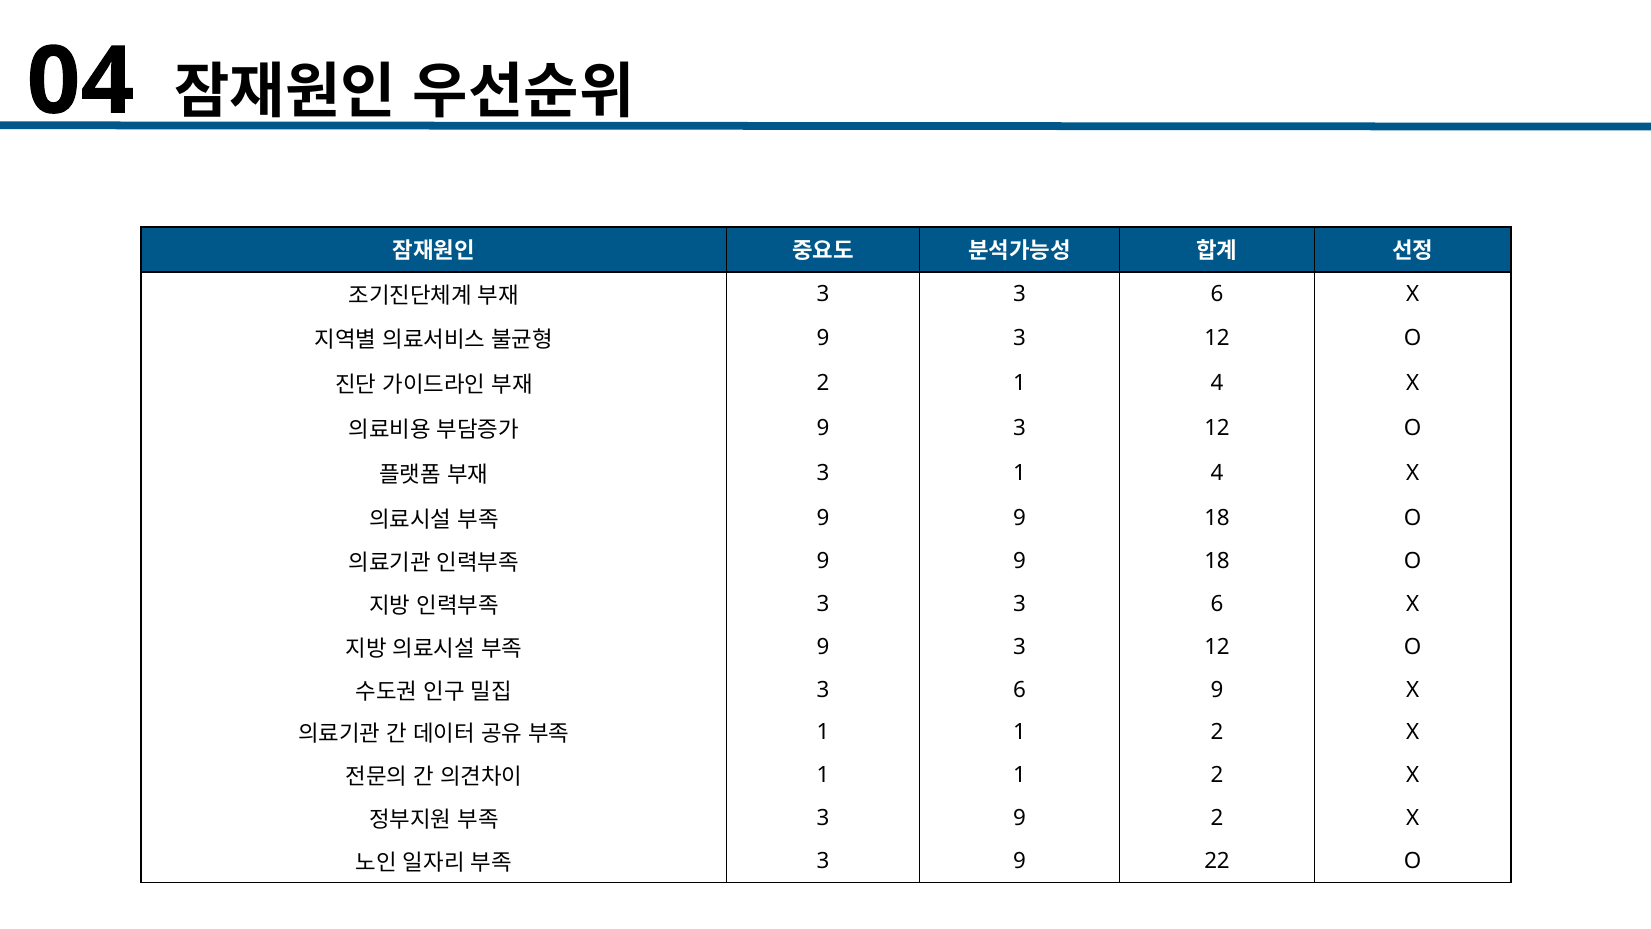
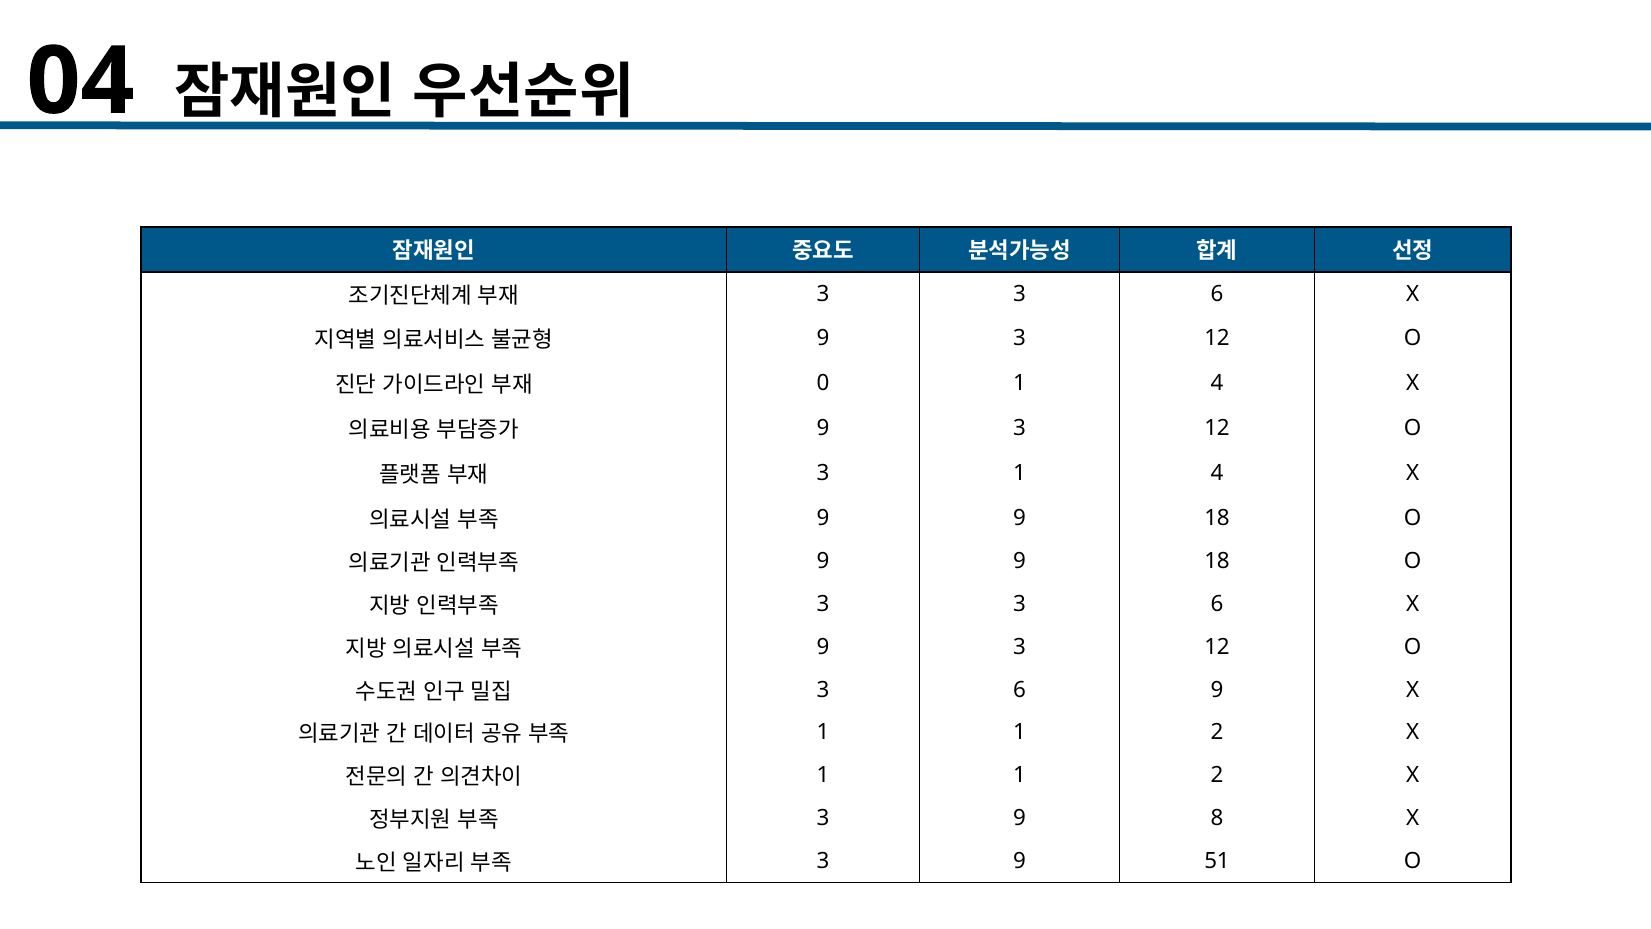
2: 2 -> 0 (823, 383)
9 2: 2 -> 8 (1217, 818)
22: 22 -> 51 (1217, 861)
